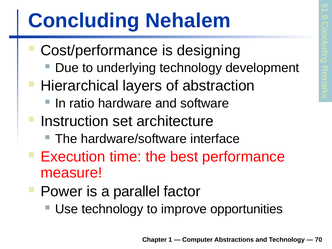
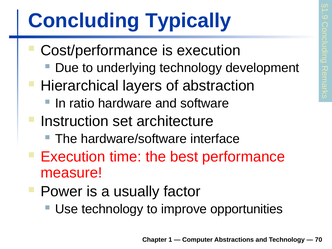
Nehalem: Nehalem -> Typically (188, 21)
is designing: designing -> execution (209, 50)
parallel: parallel -> usually (137, 192)
